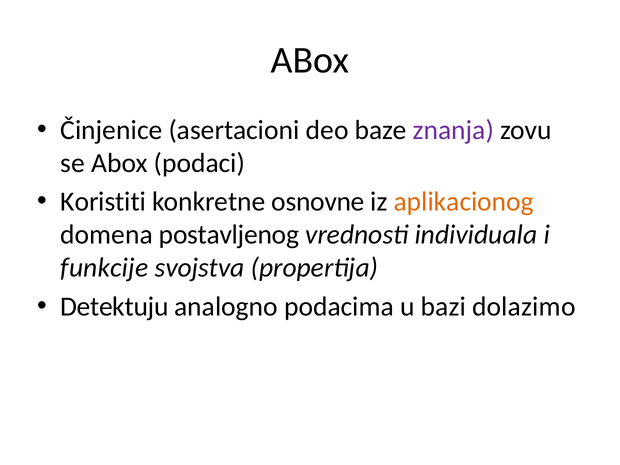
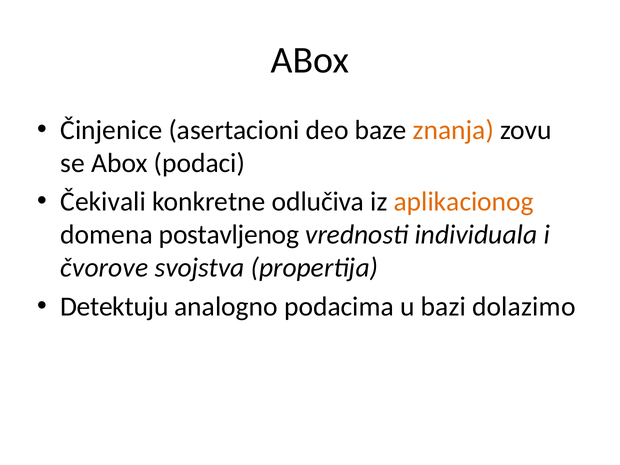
znanja colour: purple -> orange (453, 130)
Koristiti: Koristiti -> Čekivali (103, 202)
osnovne: osnovne -> odlučiva (318, 202)
funkcije: funkcije -> čvorove (104, 268)
